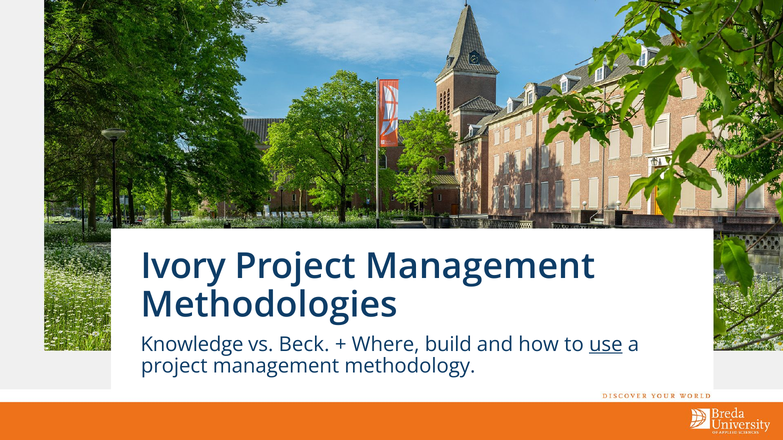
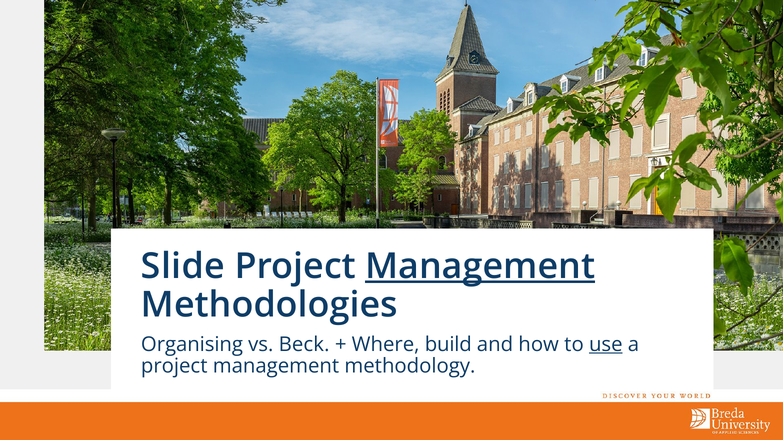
Ivory: Ivory -> Slide (183, 267)
Management underline: none -> present (480, 267)
Knowledge: Knowledge -> Organising (192, 345)
